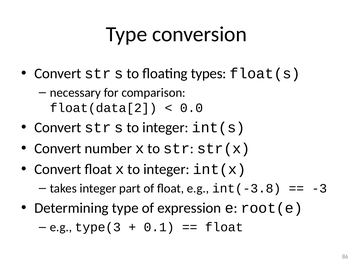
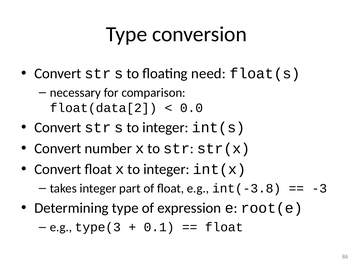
types: types -> need (208, 73)
